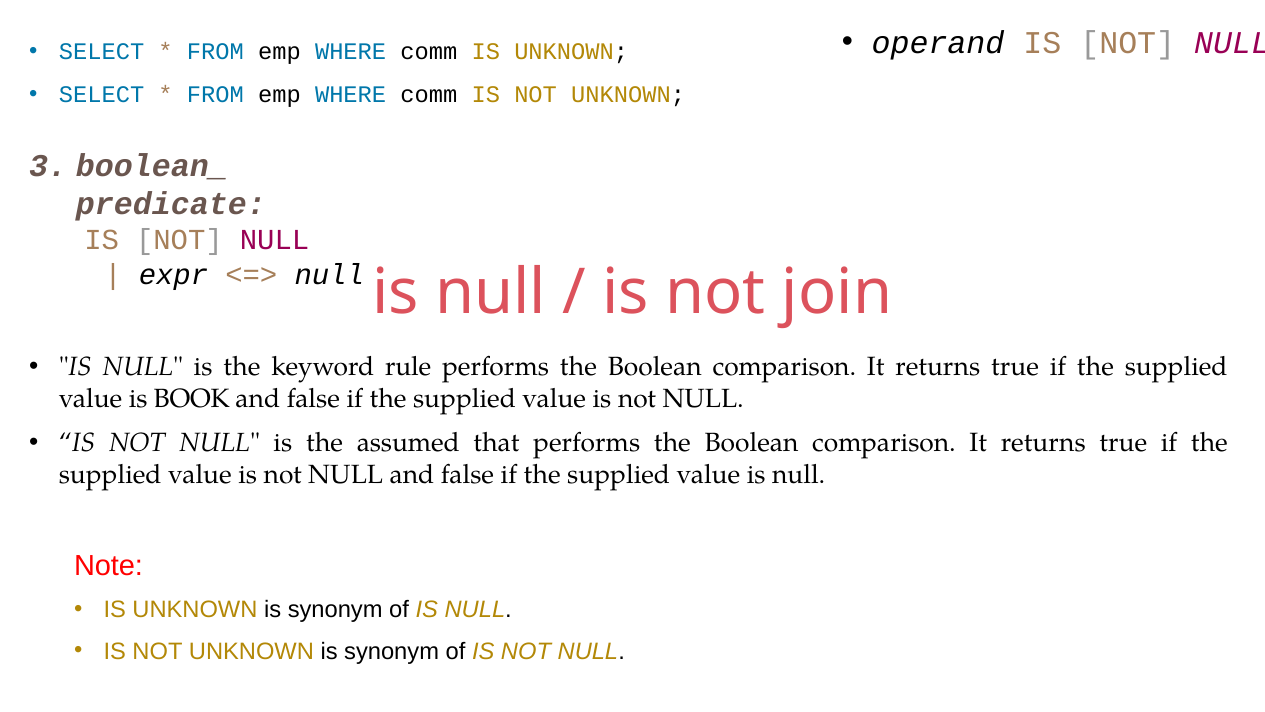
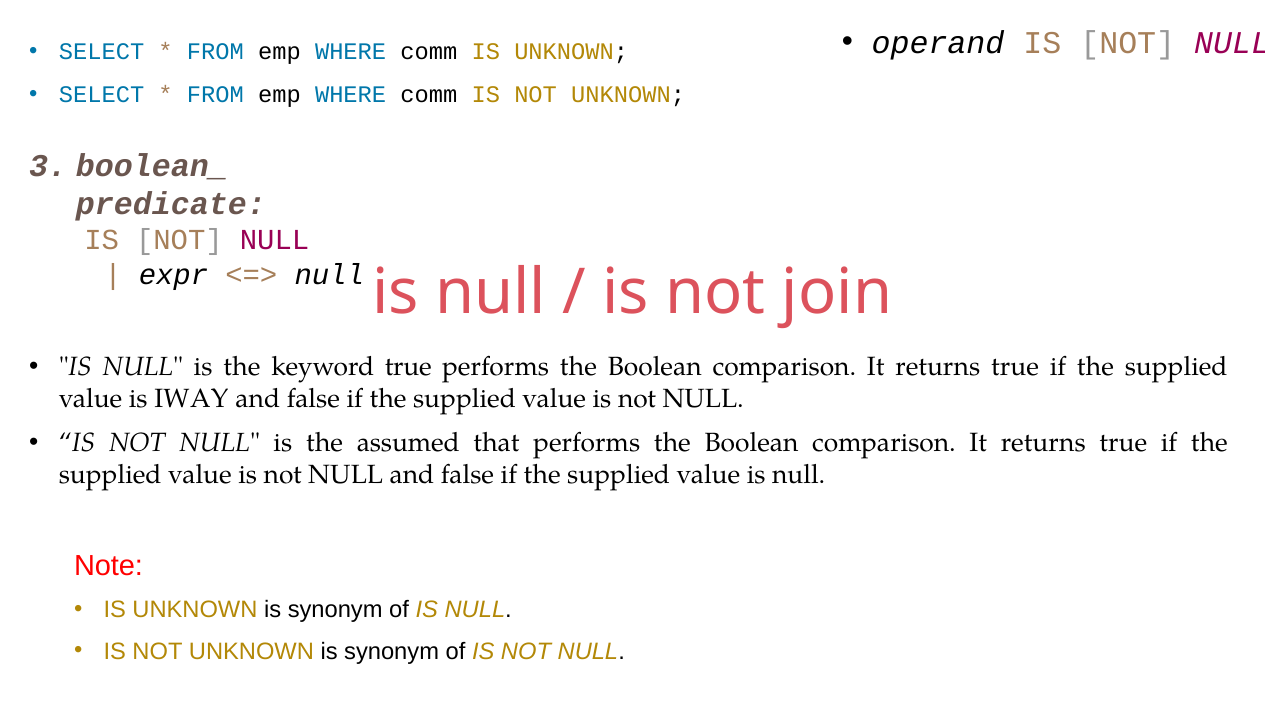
keyword rule: rule -> true (408, 367)
BOOK: BOOK -> IWAY (191, 398)
